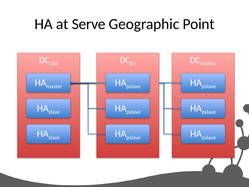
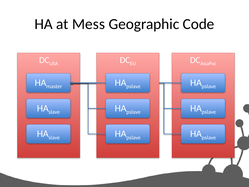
Serve: Serve -> Mess (89, 24)
Point: Point -> Code (199, 24)
